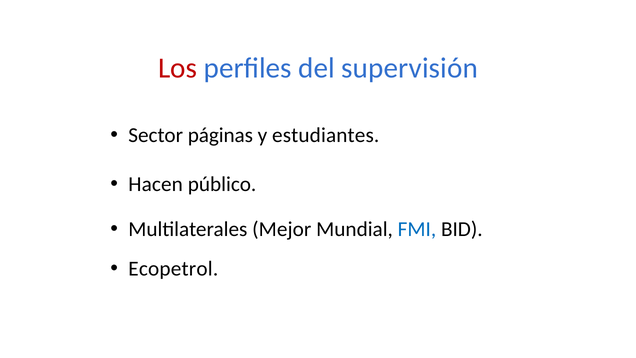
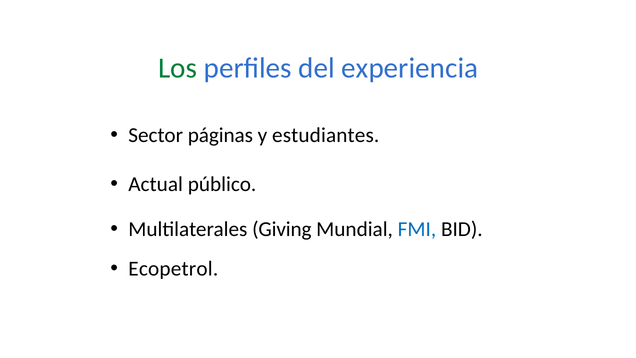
Los colour: red -> green (178, 68)
supervisión: supervisión -> experiencia (410, 68)
Hacen: Hacen -> Actual (156, 184)
Mejor: Mejor -> Giving (282, 229)
